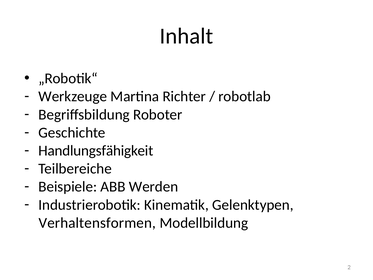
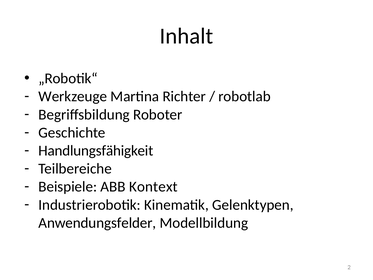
Werden: Werden -> Kontext (153, 187)
Verhaltensformen: Verhaltensformen -> Anwendungsfelder (97, 223)
